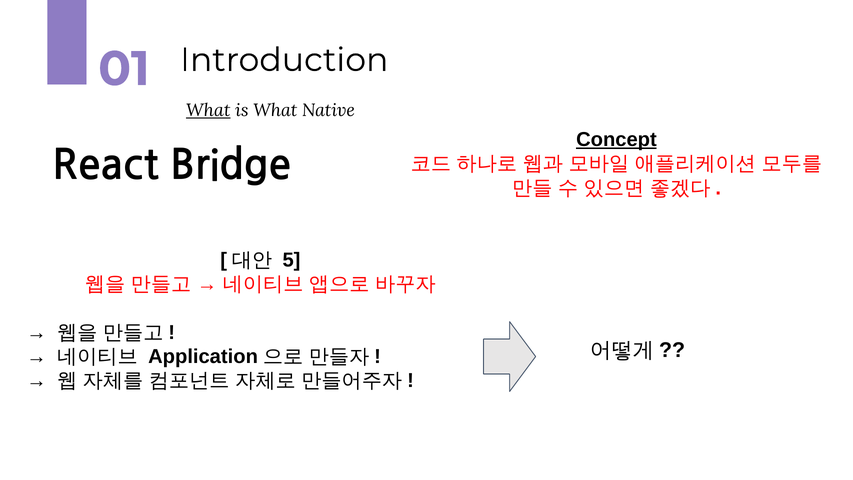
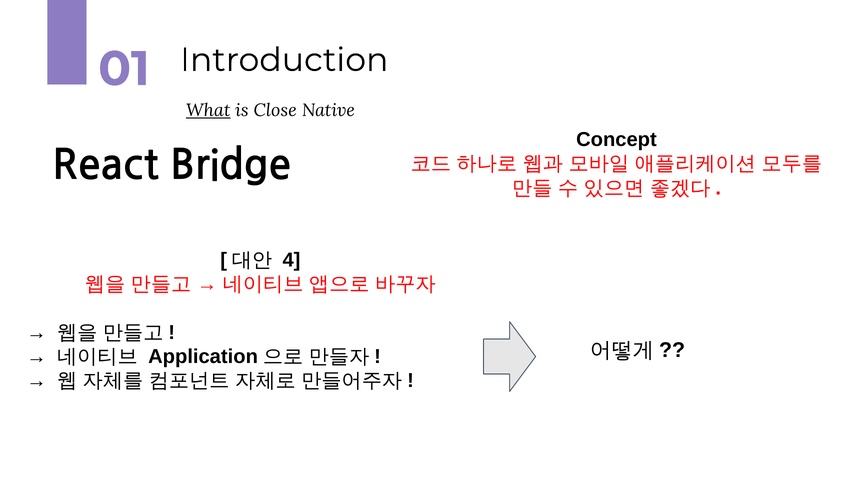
is What: What -> Close (275, 110)
Concept underline: present -> none (616, 140)
5: 5 -> 4 (291, 260)
